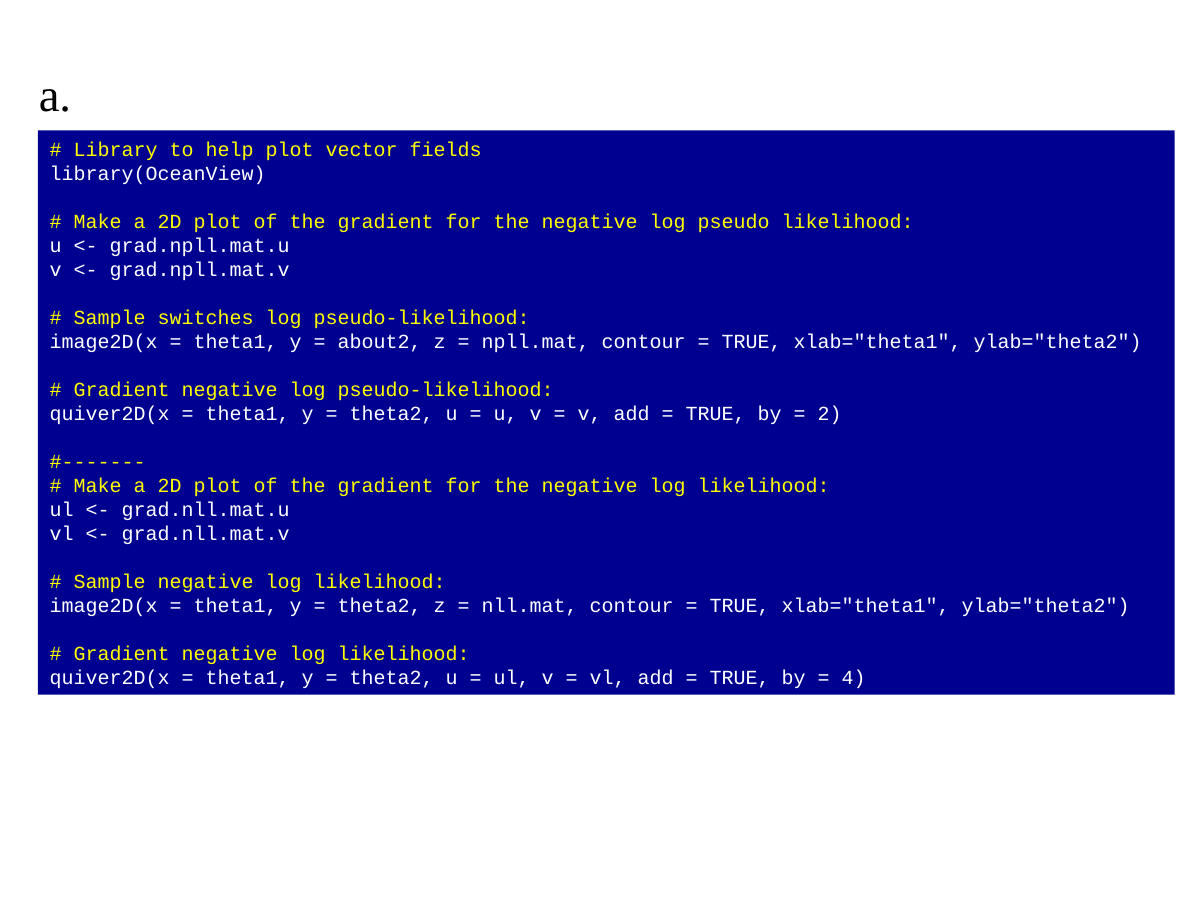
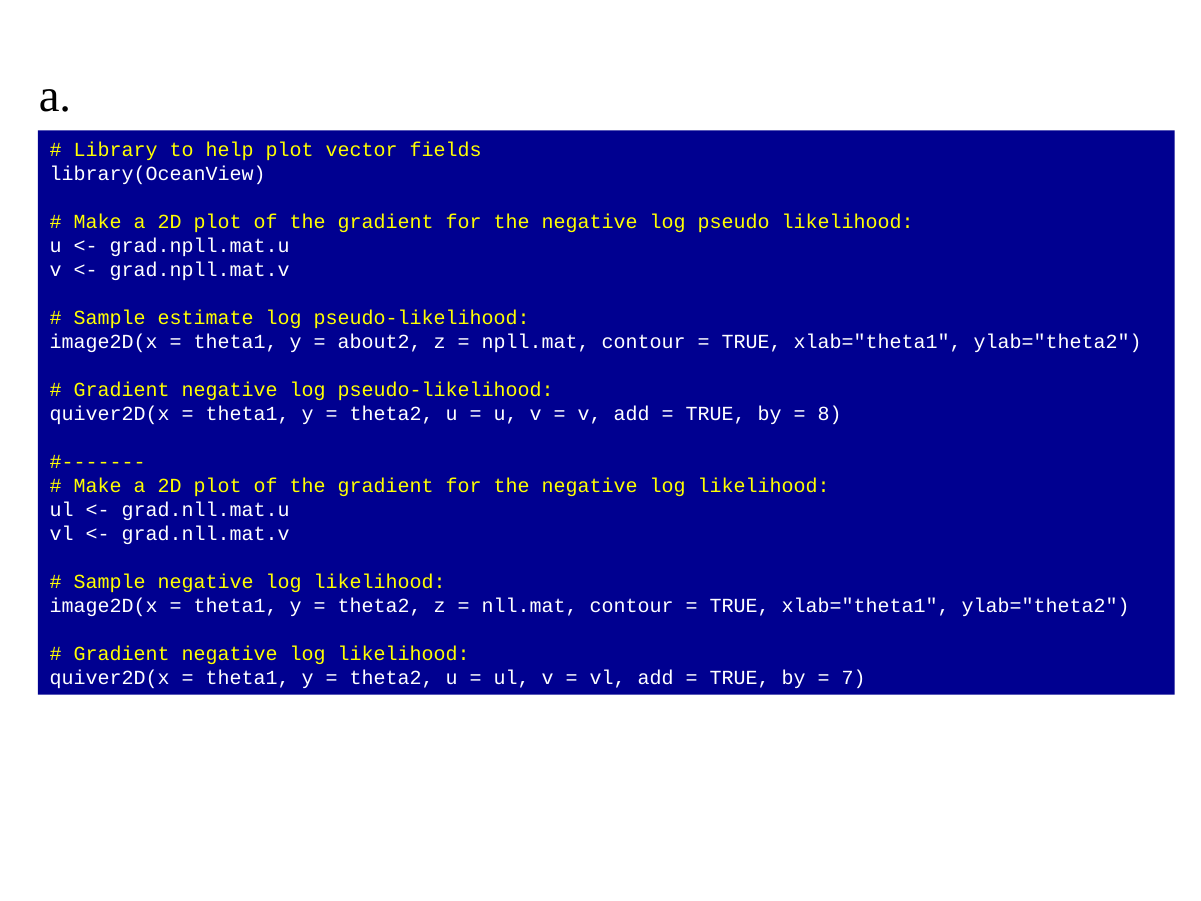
switches: switches -> estimate (206, 318)
2: 2 -> 8 (830, 414)
4: 4 -> 7 (854, 678)
